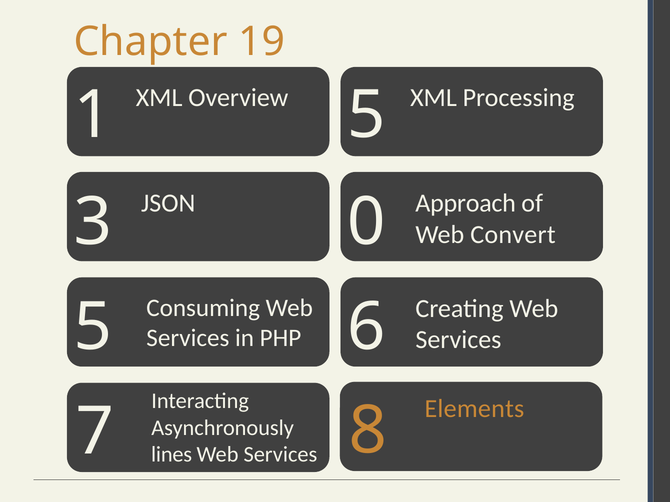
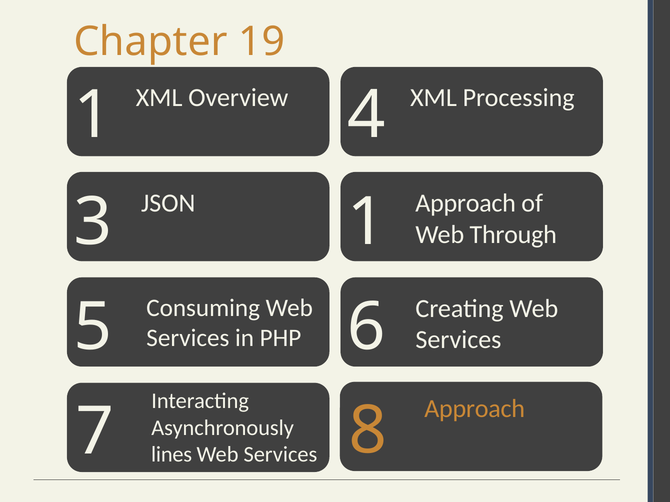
1 5: 5 -> 4 (366, 115)
3 0: 0 -> 1 (366, 223)
Convert: Convert -> Through (513, 235)
Elements: Elements -> Approach (475, 409)
